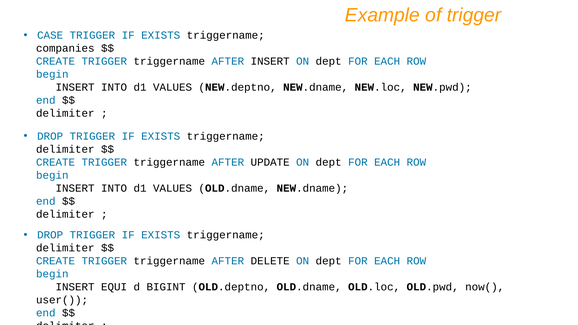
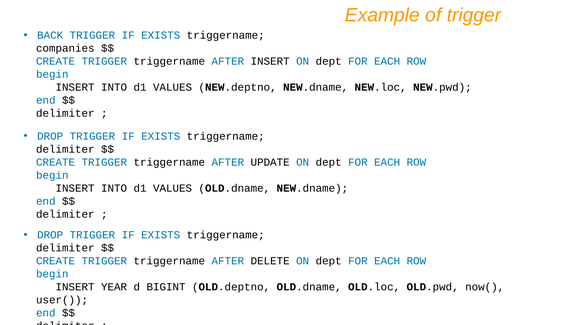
CASE: CASE -> BACK (50, 35)
EQUI: EQUI -> YEAR (114, 287)
